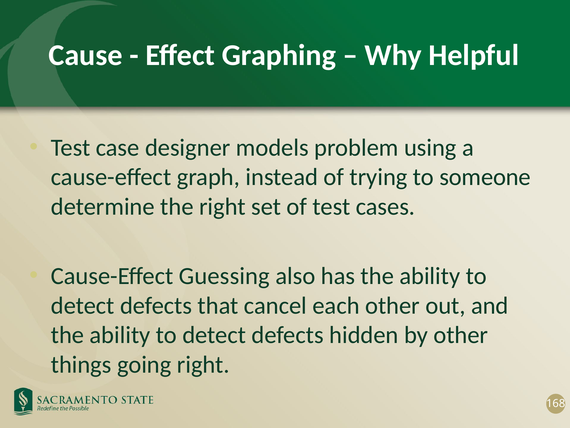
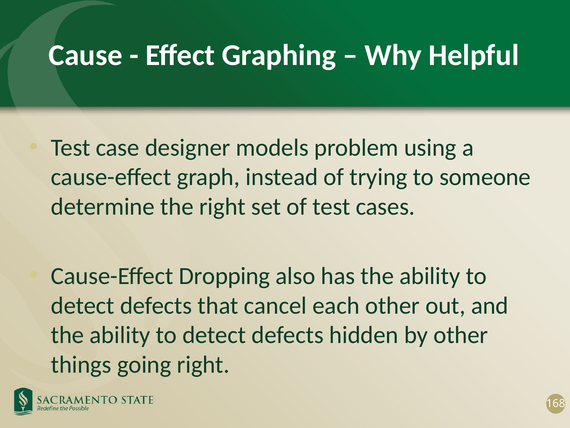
Guessing: Guessing -> Dropping (225, 276)
